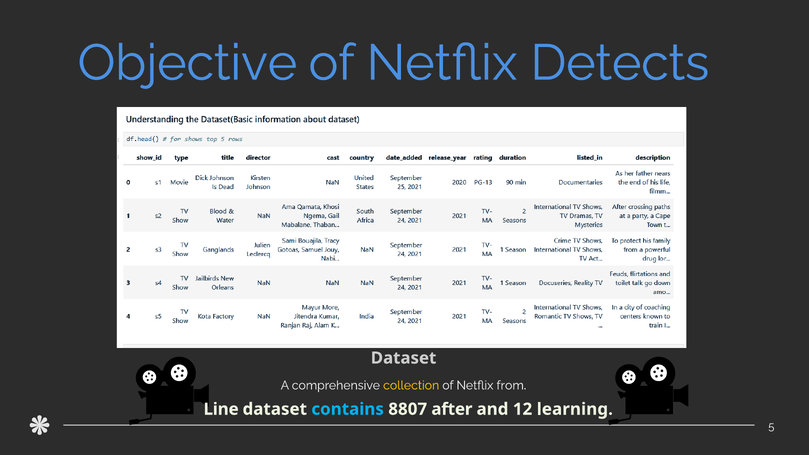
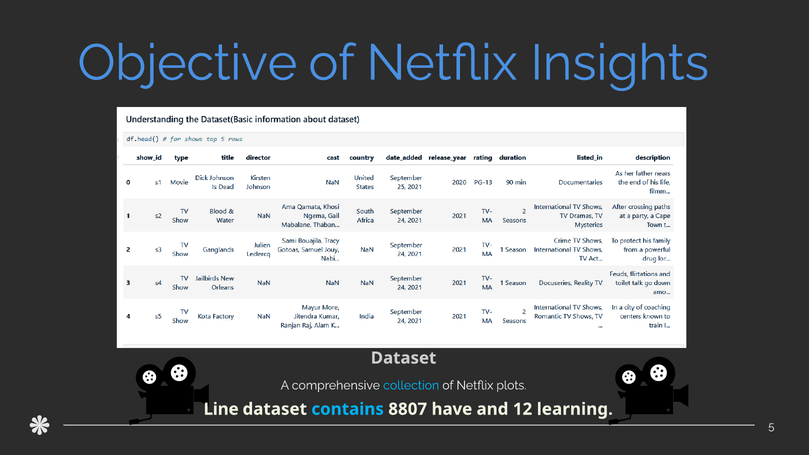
Detects: Detects -> Insights (620, 63)
collection colour: yellow -> light blue (411, 385)
from: from -> plots (511, 385)
after: after -> have (452, 409)
